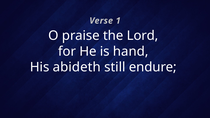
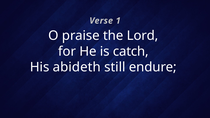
hand: hand -> catch (131, 51)
